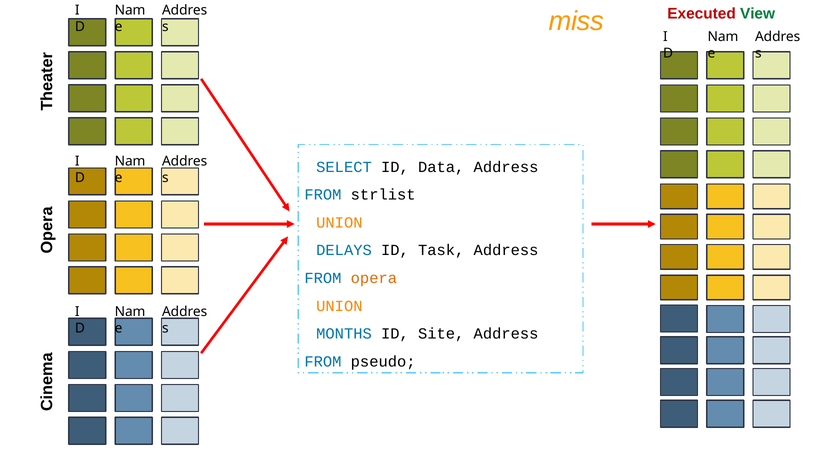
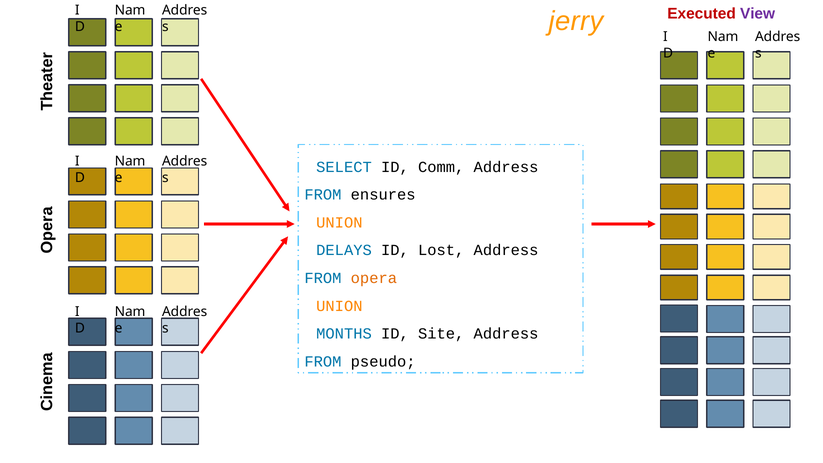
View colour: green -> purple (758, 14)
miss: miss -> jerry (576, 21)
Data: Data -> Comm (441, 167)
strlist: strlist -> ensures (383, 195)
Task: Task -> Lost (441, 250)
